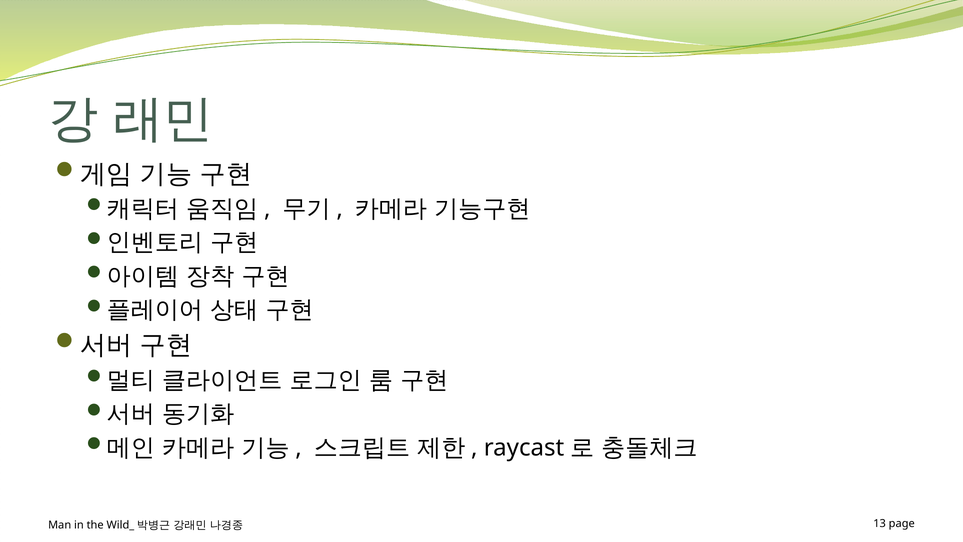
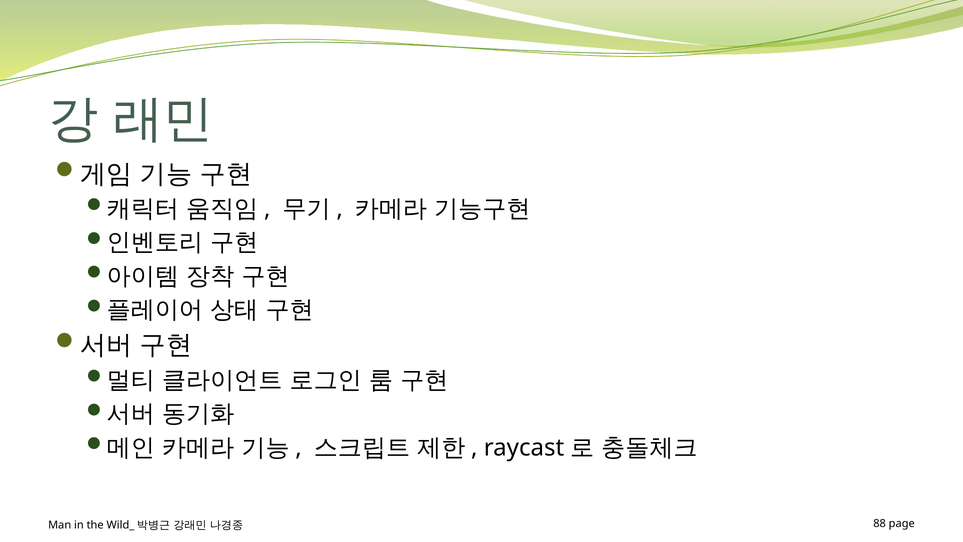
13: 13 -> 88 (880, 523)
